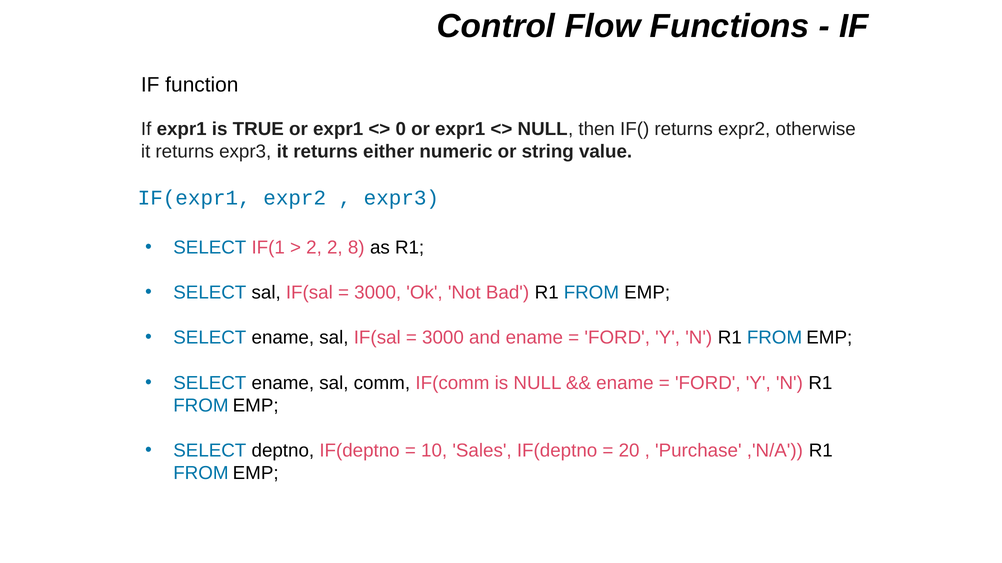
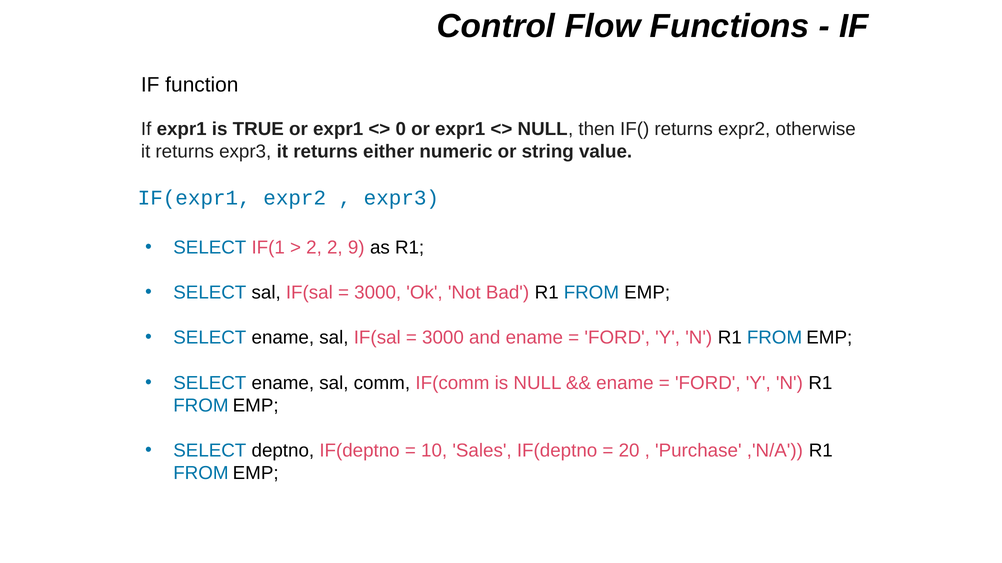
8: 8 -> 9 (356, 248)
